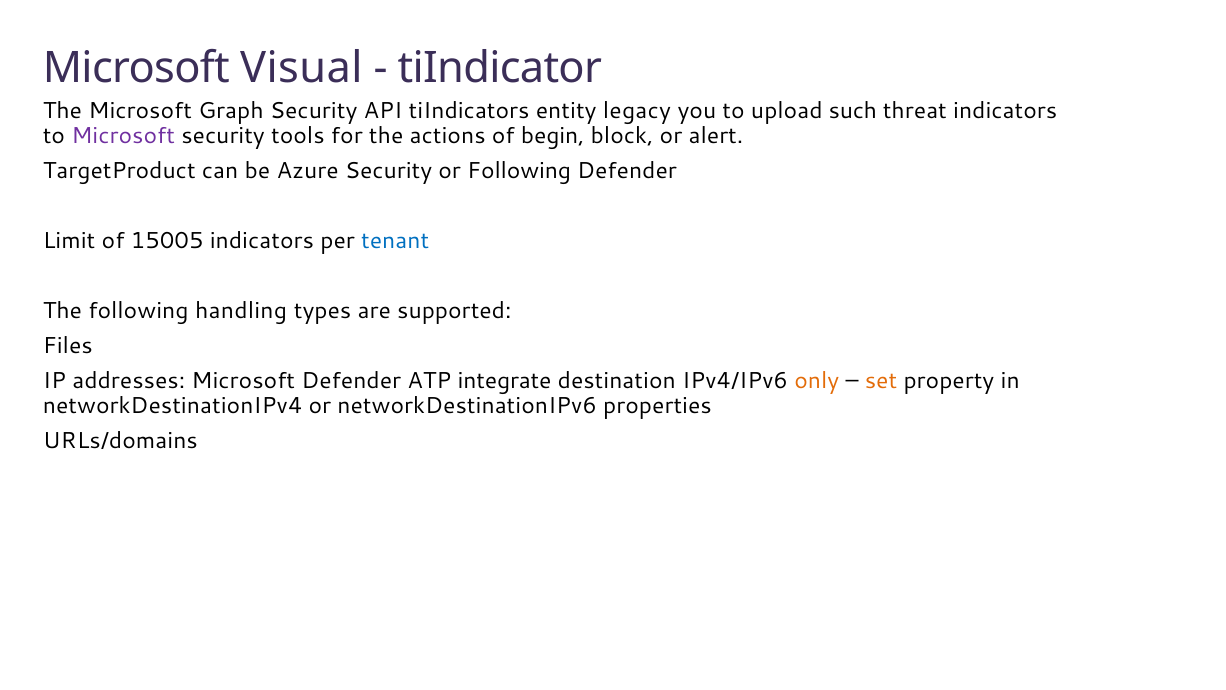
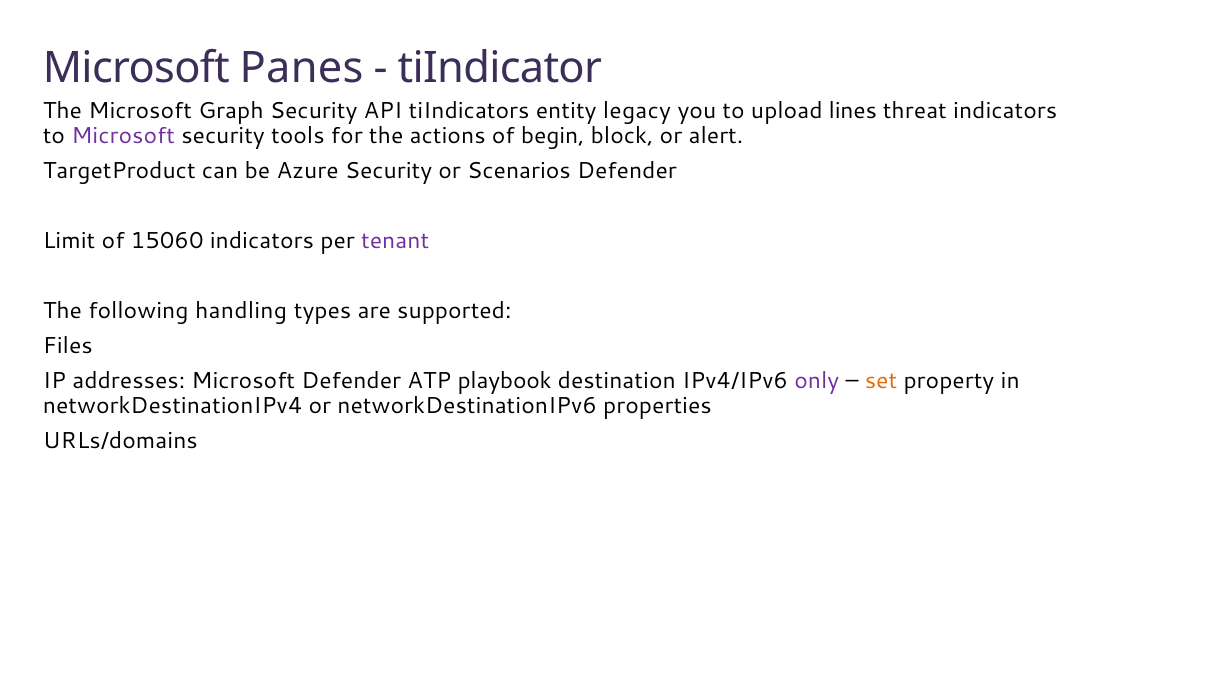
Visual: Visual -> Panes (302, 68)
such: such -> lines (853, 111)
or Following: Following -> Scenarios (519, 171)
15005: 15005 -> 15060 (167, 241)
tenant colour: blue -> purple (395, 241)
integrate: integrate -> playbook (505, 381)
only colour: orange -> purple (817, 381)
